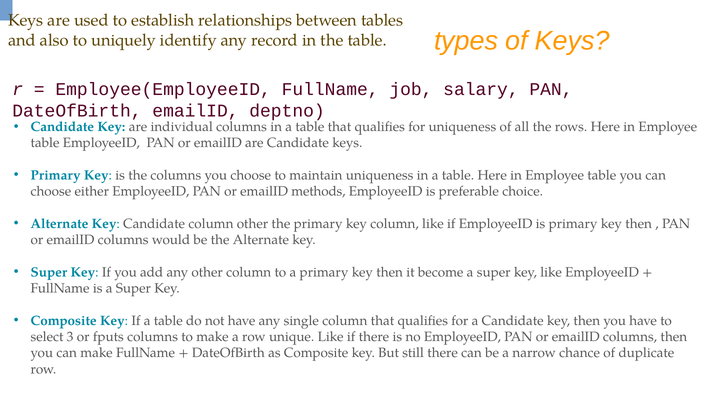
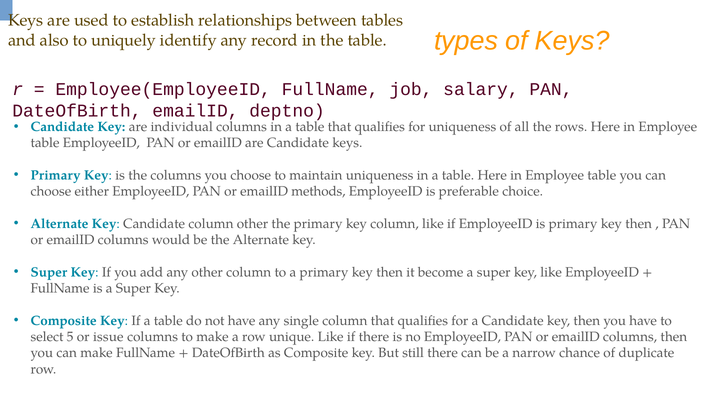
3: 3 -> 5 (70, 337)
fputs: fputs -> issue (108, 337)
